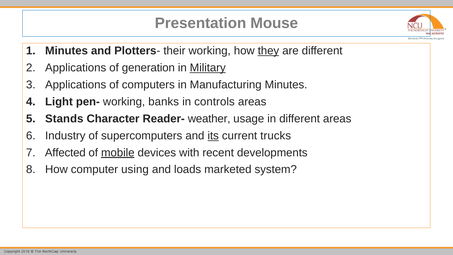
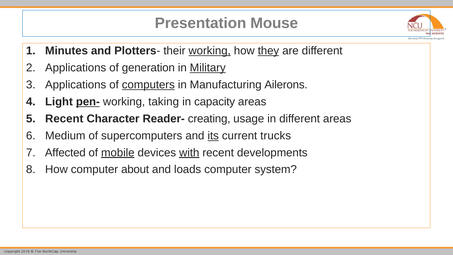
working underline: none -> present (210, 51)
computers underline: none -> present (148, 85)
Manufacturing Minutes: Minutes -> Ailerons (286, 85)
pen- underline: none -> present (88, 102)
banks: banks -> taking (164, 102)
controls: controls -> capacity (215, 102)
Stands: Stands -> Recent (64, 119)
weather: weather -> creating (209, 119)
Industry: Industry -> Medium (65, 136)
with underline: none -> present (189, 153)
using: using -> about (135, 169)
loads marketed: marketed -> computer (228, 169)
